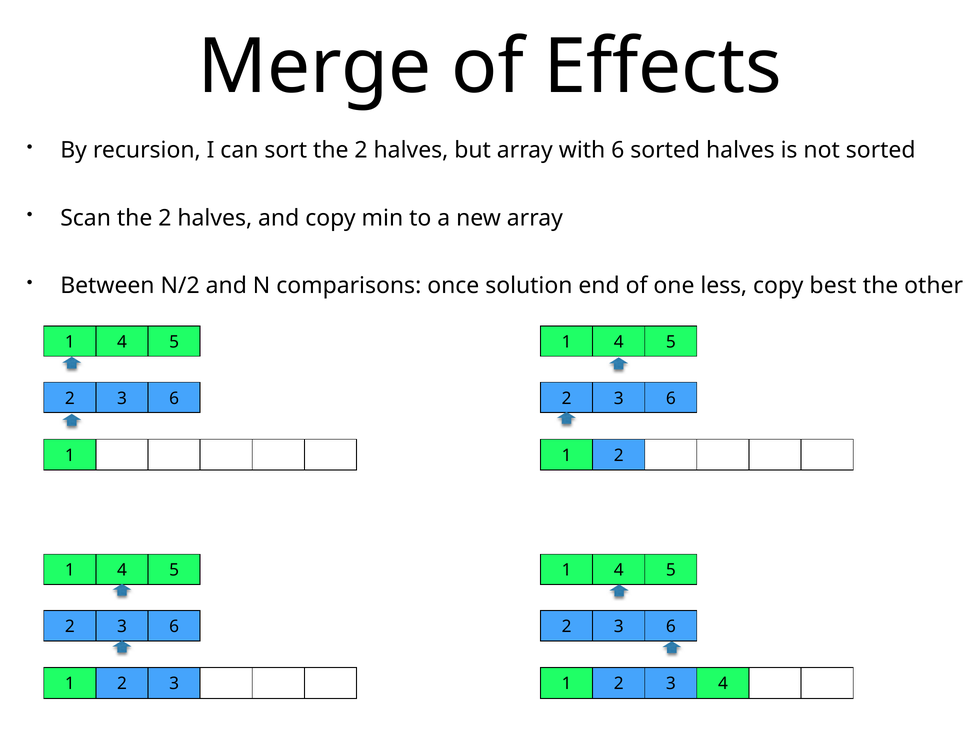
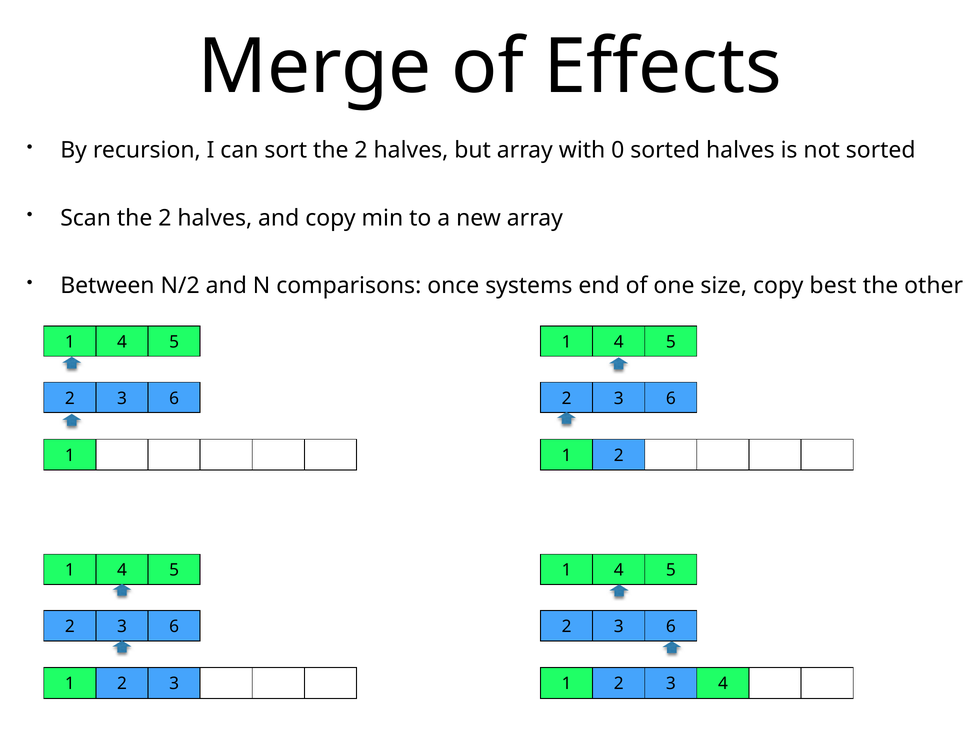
with 6: 6 -> 0 (618, 150)
solution: solution -> systems (529, 286)
less: less -> size (724, 286)
